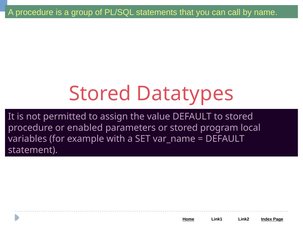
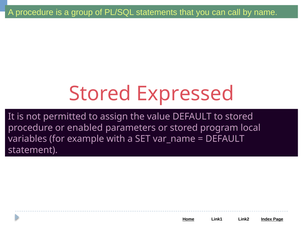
Datatypes: Datatypes -> Expressed (185, 93)
